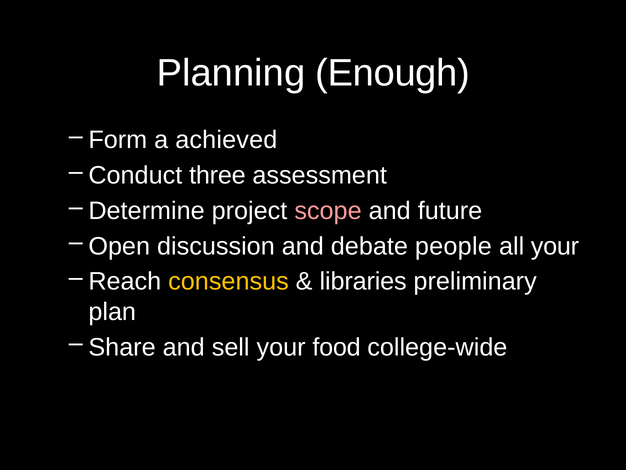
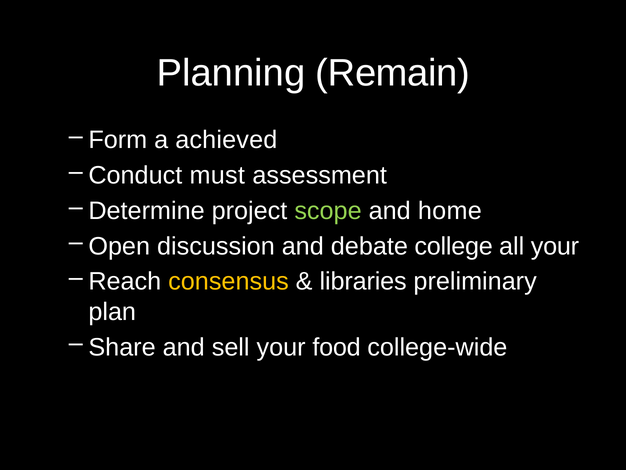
Enough: Enough -> Remain (393, 73)
three: three -> must (217, 175)
scope colour: pink -> light green (328, 211)
future: future -> home (450, 211)
people: people -> college (454, 246)
